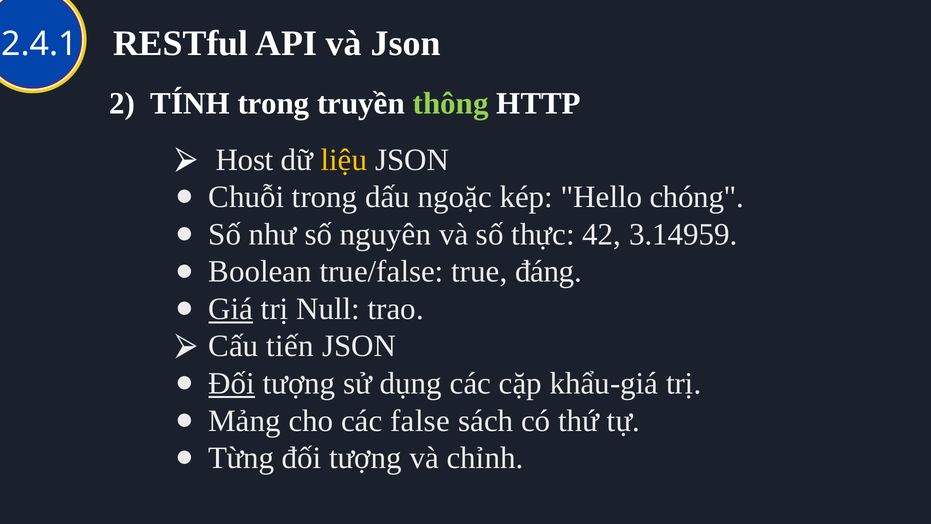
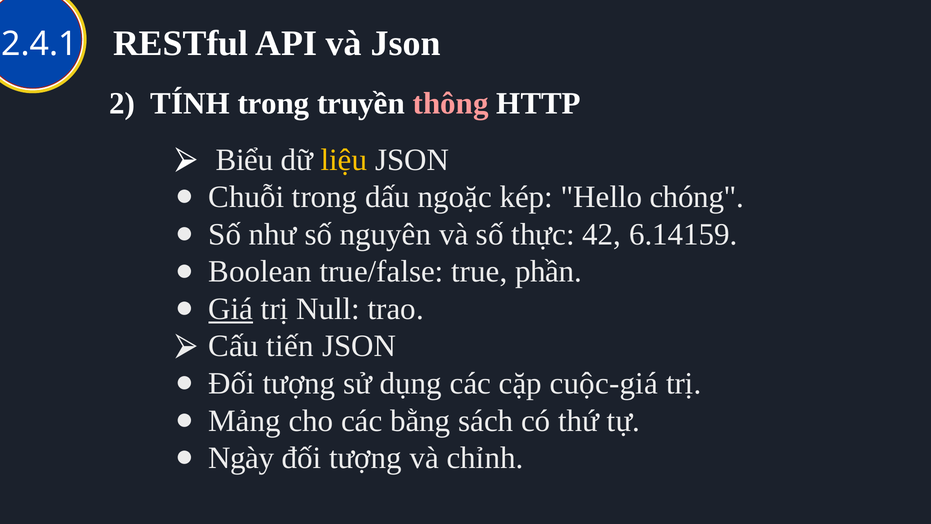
thông colour: light green -> pink (451, 103)
Host: Host -> Biểu (245, 160)
3.14959: 3.14959 -> 6.14159 (683, 234)
đáng: đáng -> phần (548, 272)
Đối underline: present -> none (232, 383)
khẩu-giá: khẩu-giá -> cuộc-giá (604, 383)
false: false -> bằng (420, 421)
Từng: Từng -> Ngày (241, 458)
